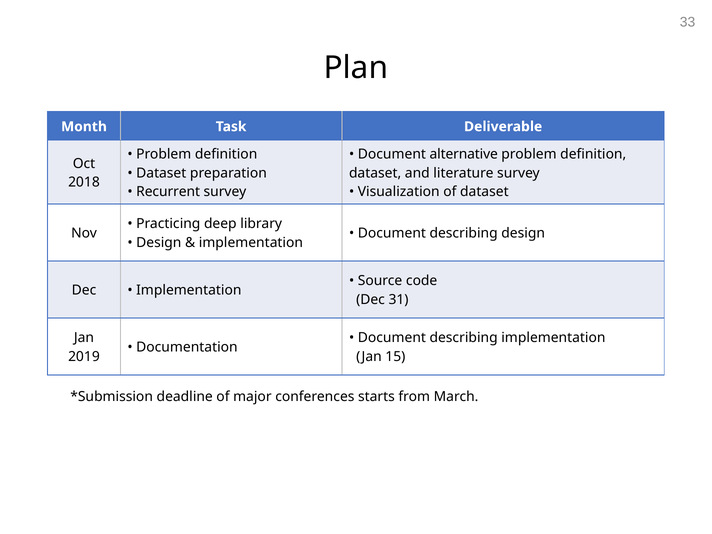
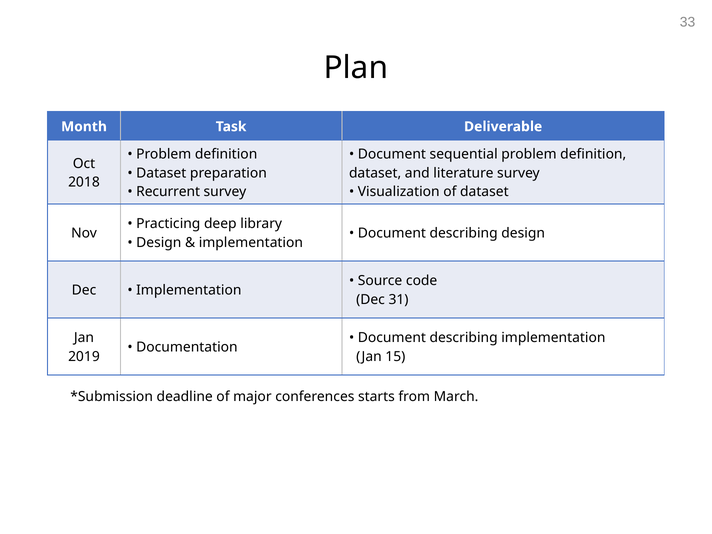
alternative: alternative -> sequential (464, 154)
